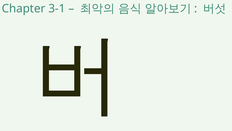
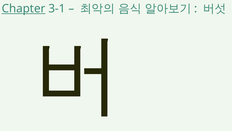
Chapter underline: none -> present (24, 9)
